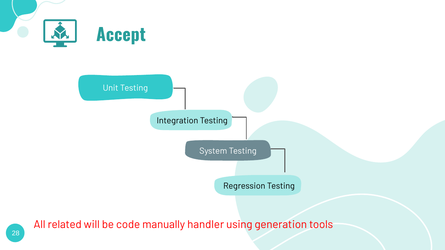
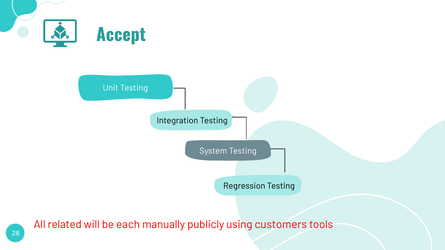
code: code -> each (128, 225)
handler: handler -> publicly (206, 225)
generation: generation -> customers (281, 225)
